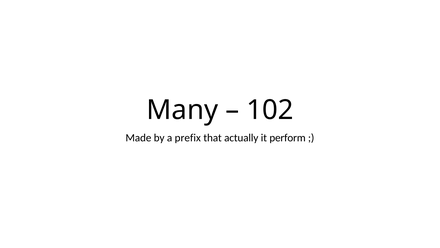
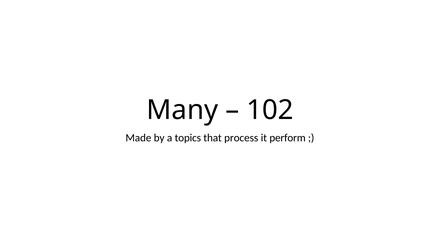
prefix: prefix -> topics (188, 138)
actually: actually -> process (241, 138)
